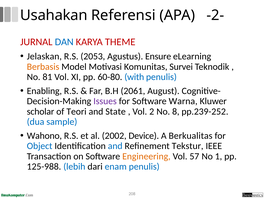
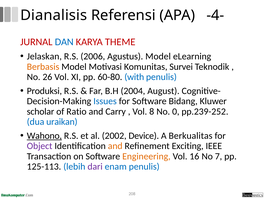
Usahakan: Usahakan -> Dianalisis (54, 15)
-2-: -2- -> -4- (215, 15)
2053: 2053 -> 2006 (93, 56)
Agustus Ensure: Ensure -> Model (158, 56)
81: 81 -> 26 (47, 77)
Enabling: Enabling -> Produksi (44, 91)
2061: 2061 -> 2004 (133, 91)
Issues colour: purple -> blue (105, 101)
Warna: Warna -> Bidang (183, 101)
Teori: Teori -> Ratio (76, 111)
State: State -> Carry (116, 111)
2: 2 -> 8 (152, 111)
8: 8 -> 0 (176, 111)
sample: sample -> uraikan (62, 122)
Wahono underline: none -> present (44, 136)
Object colour: blue -> purple (40, 146)
and colour: blue -> orange (115, 146)
Tekstur: Tekstur -> Exciting (188, 146)
57: 57 -> 16 (194, 156)
1: 1 -> 7 (219, 156)
125-988: 125-988 -> 125-113 (44, 167)
dari colour: black -> purple (95, 167)
